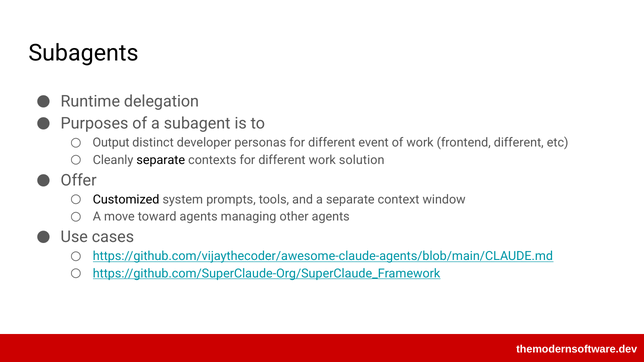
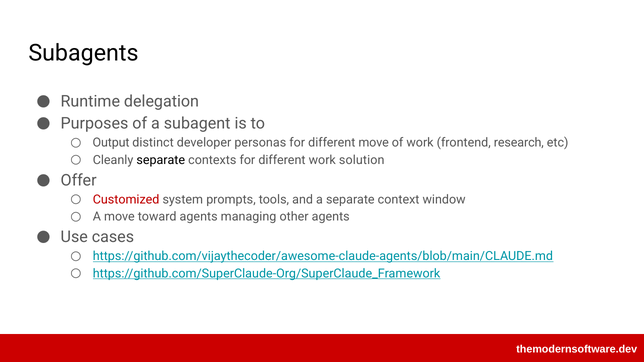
different event: event -> move (374, 143)
frontend different: different -> research (519, 143)
Customized colour: black -> red (126, 200)
